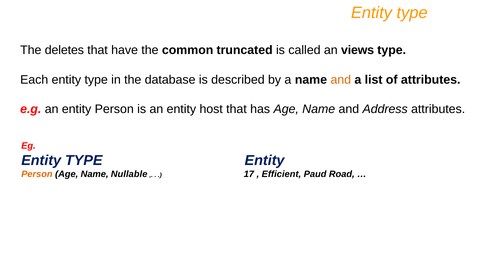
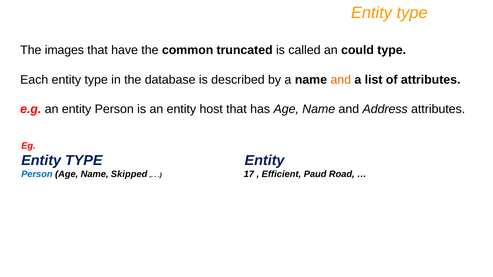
deletes: deletes -> images (64, 50)
views: views -> could (358, 50)
Person colour: orange -> blue (37, 174)
Nullable: Nullable -> Skipped (129, 174)
